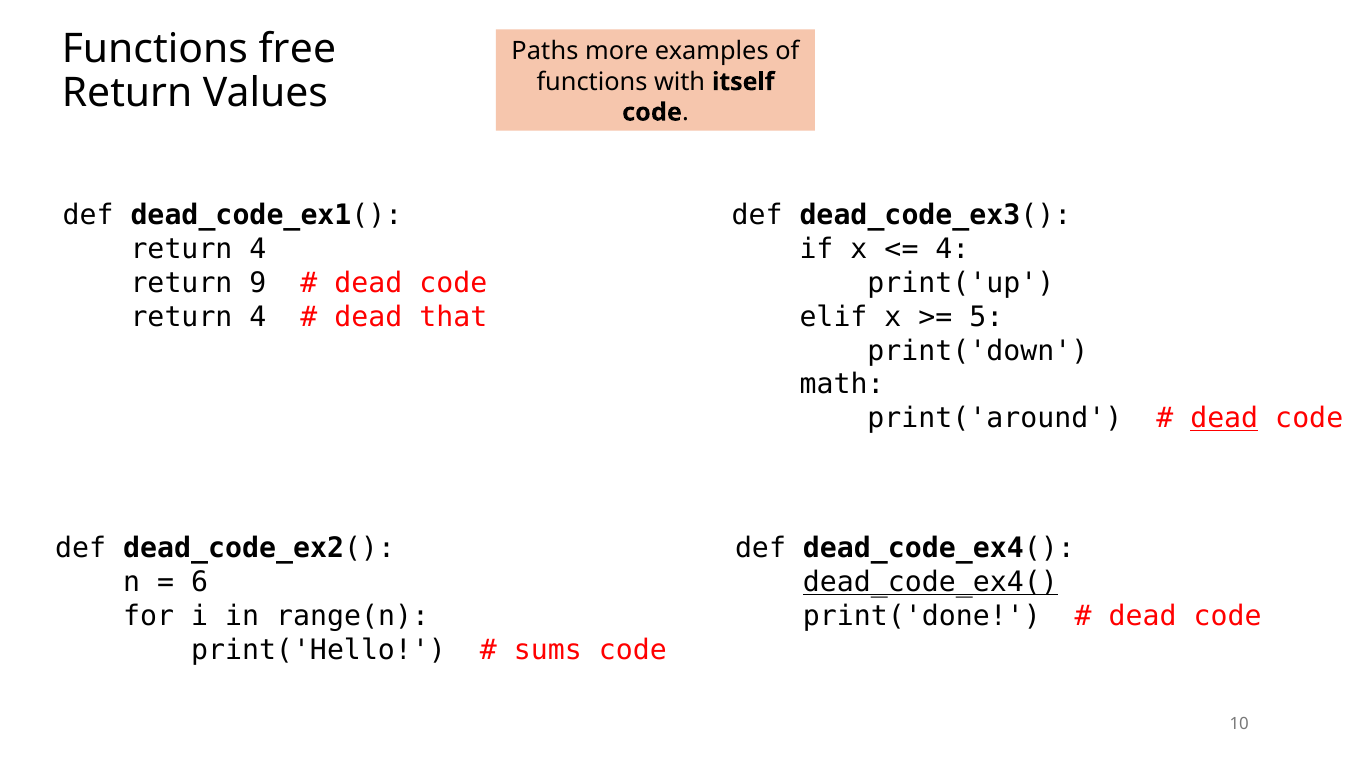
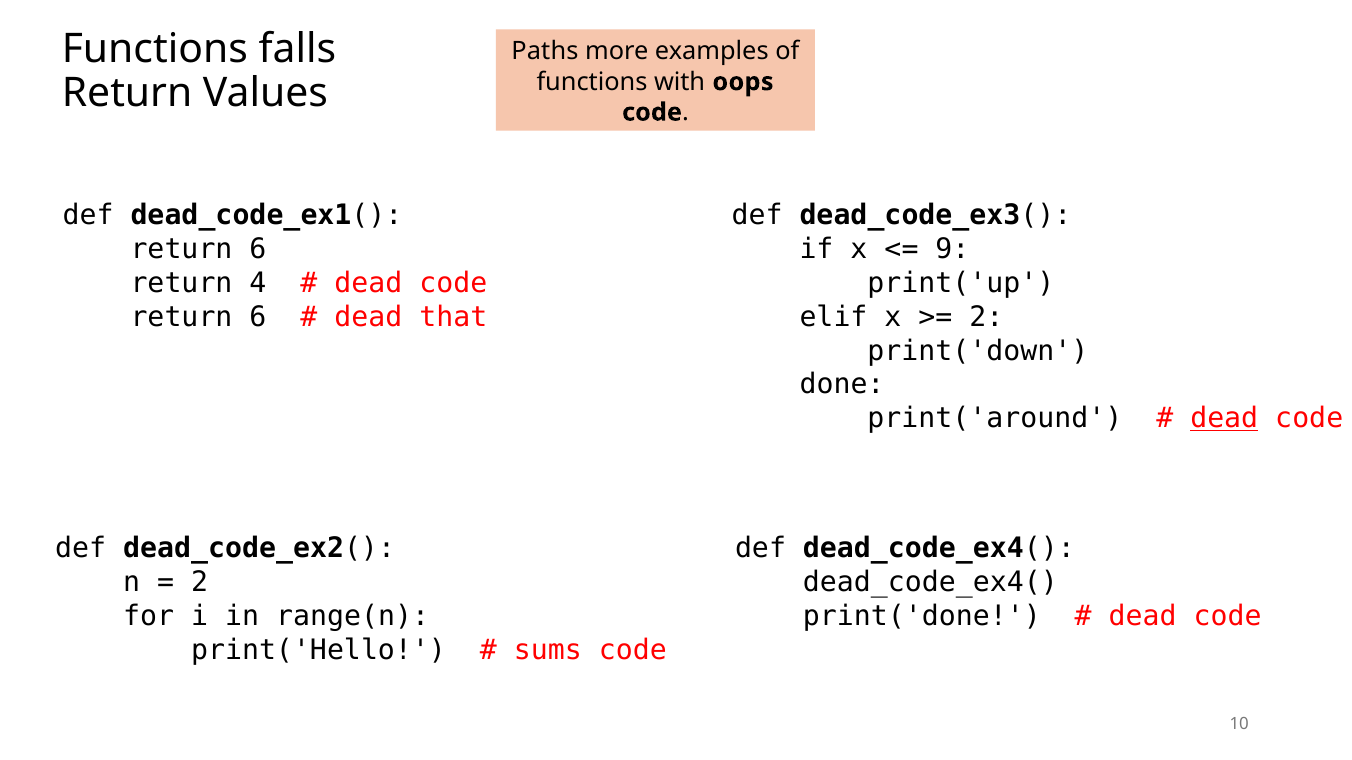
free: free -> falls (297, 49)
itself: itself -> oops (743, 82)
4: 4 -> 6 (258, 250)
4: 4 -> 9 (952, 250)
9: 9 -> 4 (258, 283)
4: 4 -> 6 (258, 317)
5: 5 -> 2 (986, 317)
math: math -> done (842, 385)
6: 6 -> 2 (200, 583)
dead_code_ex4( underline: present -> none (930, 583)
